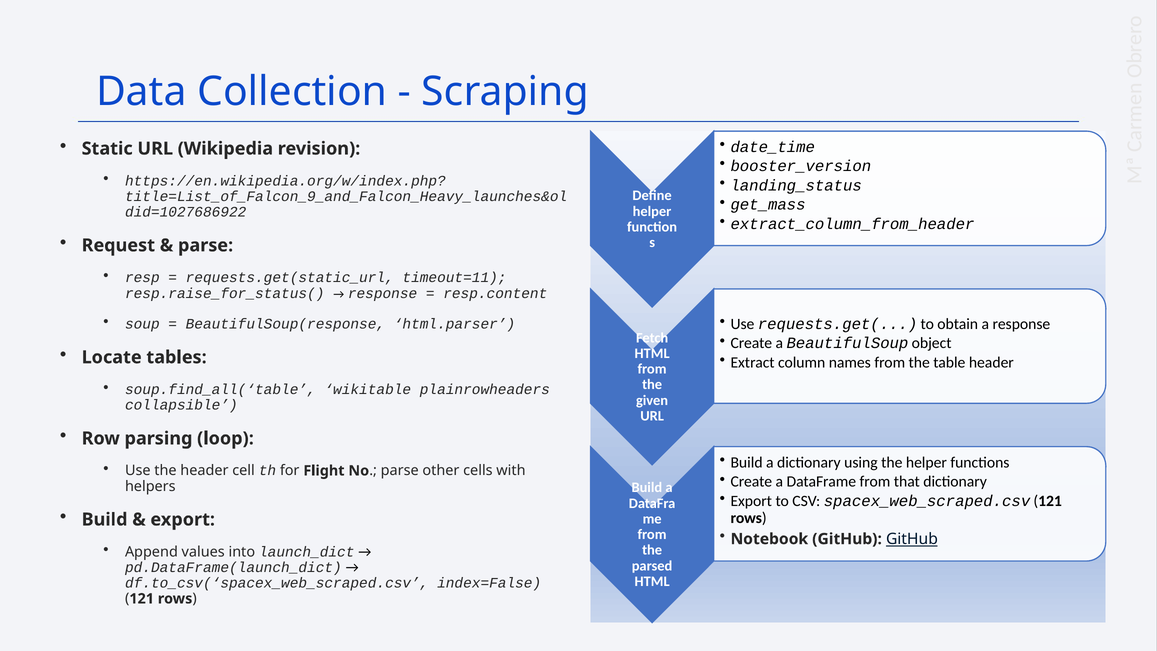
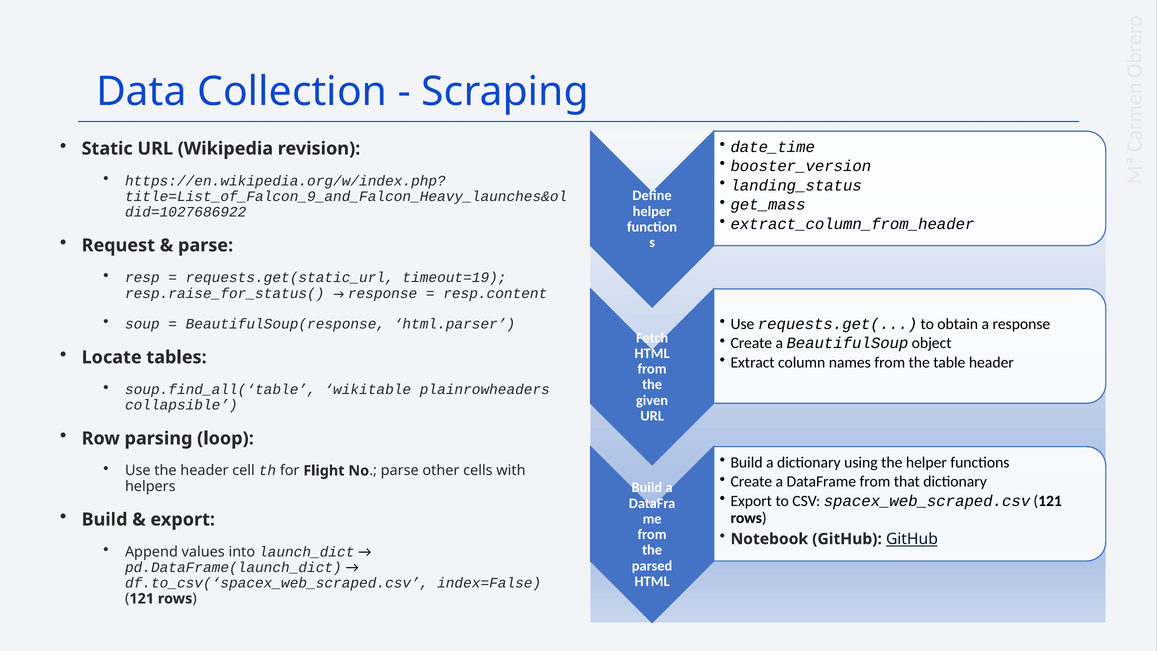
timeout=11: timeout=11 -> timeout=19 (454, 278)
